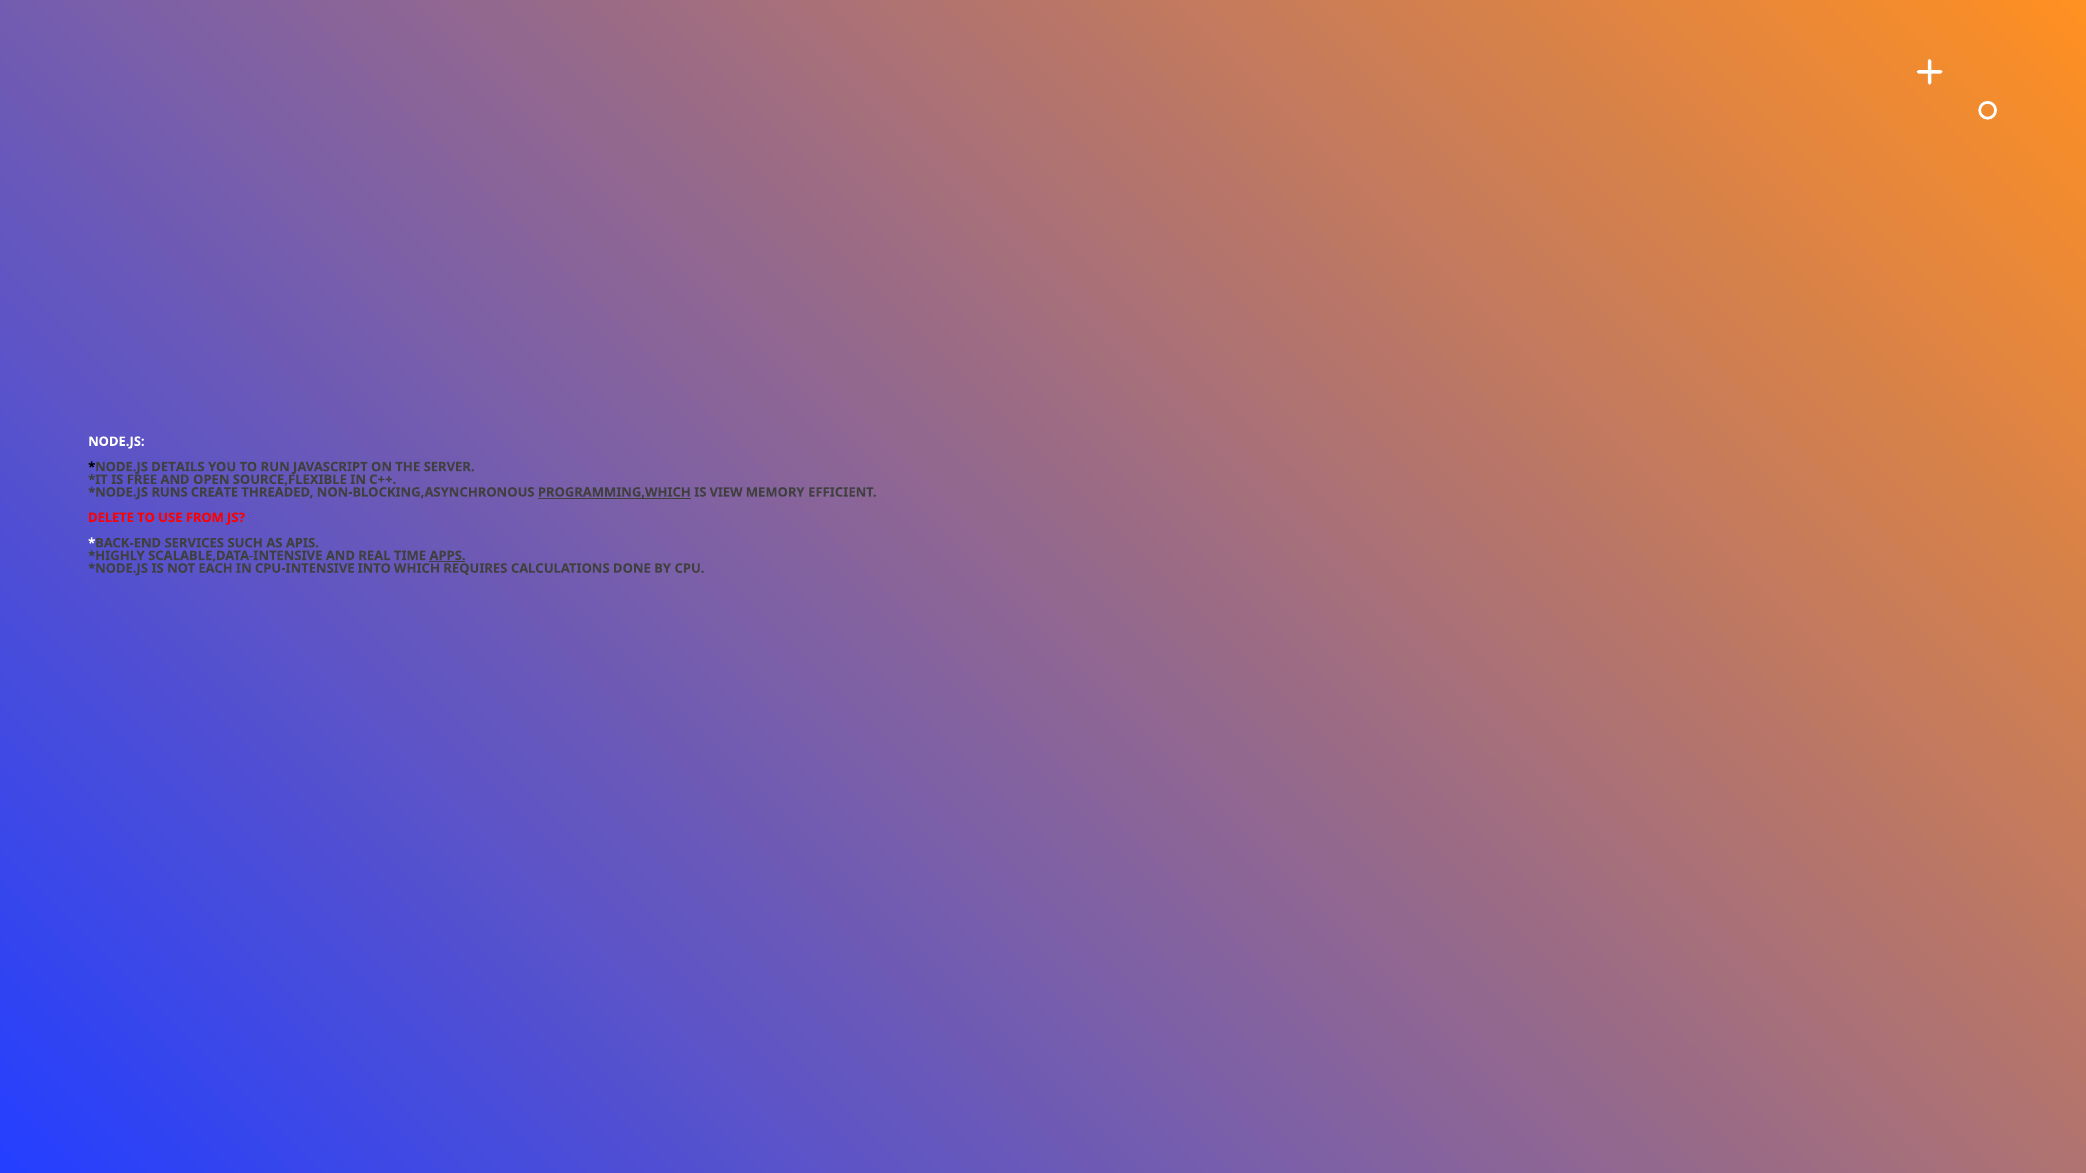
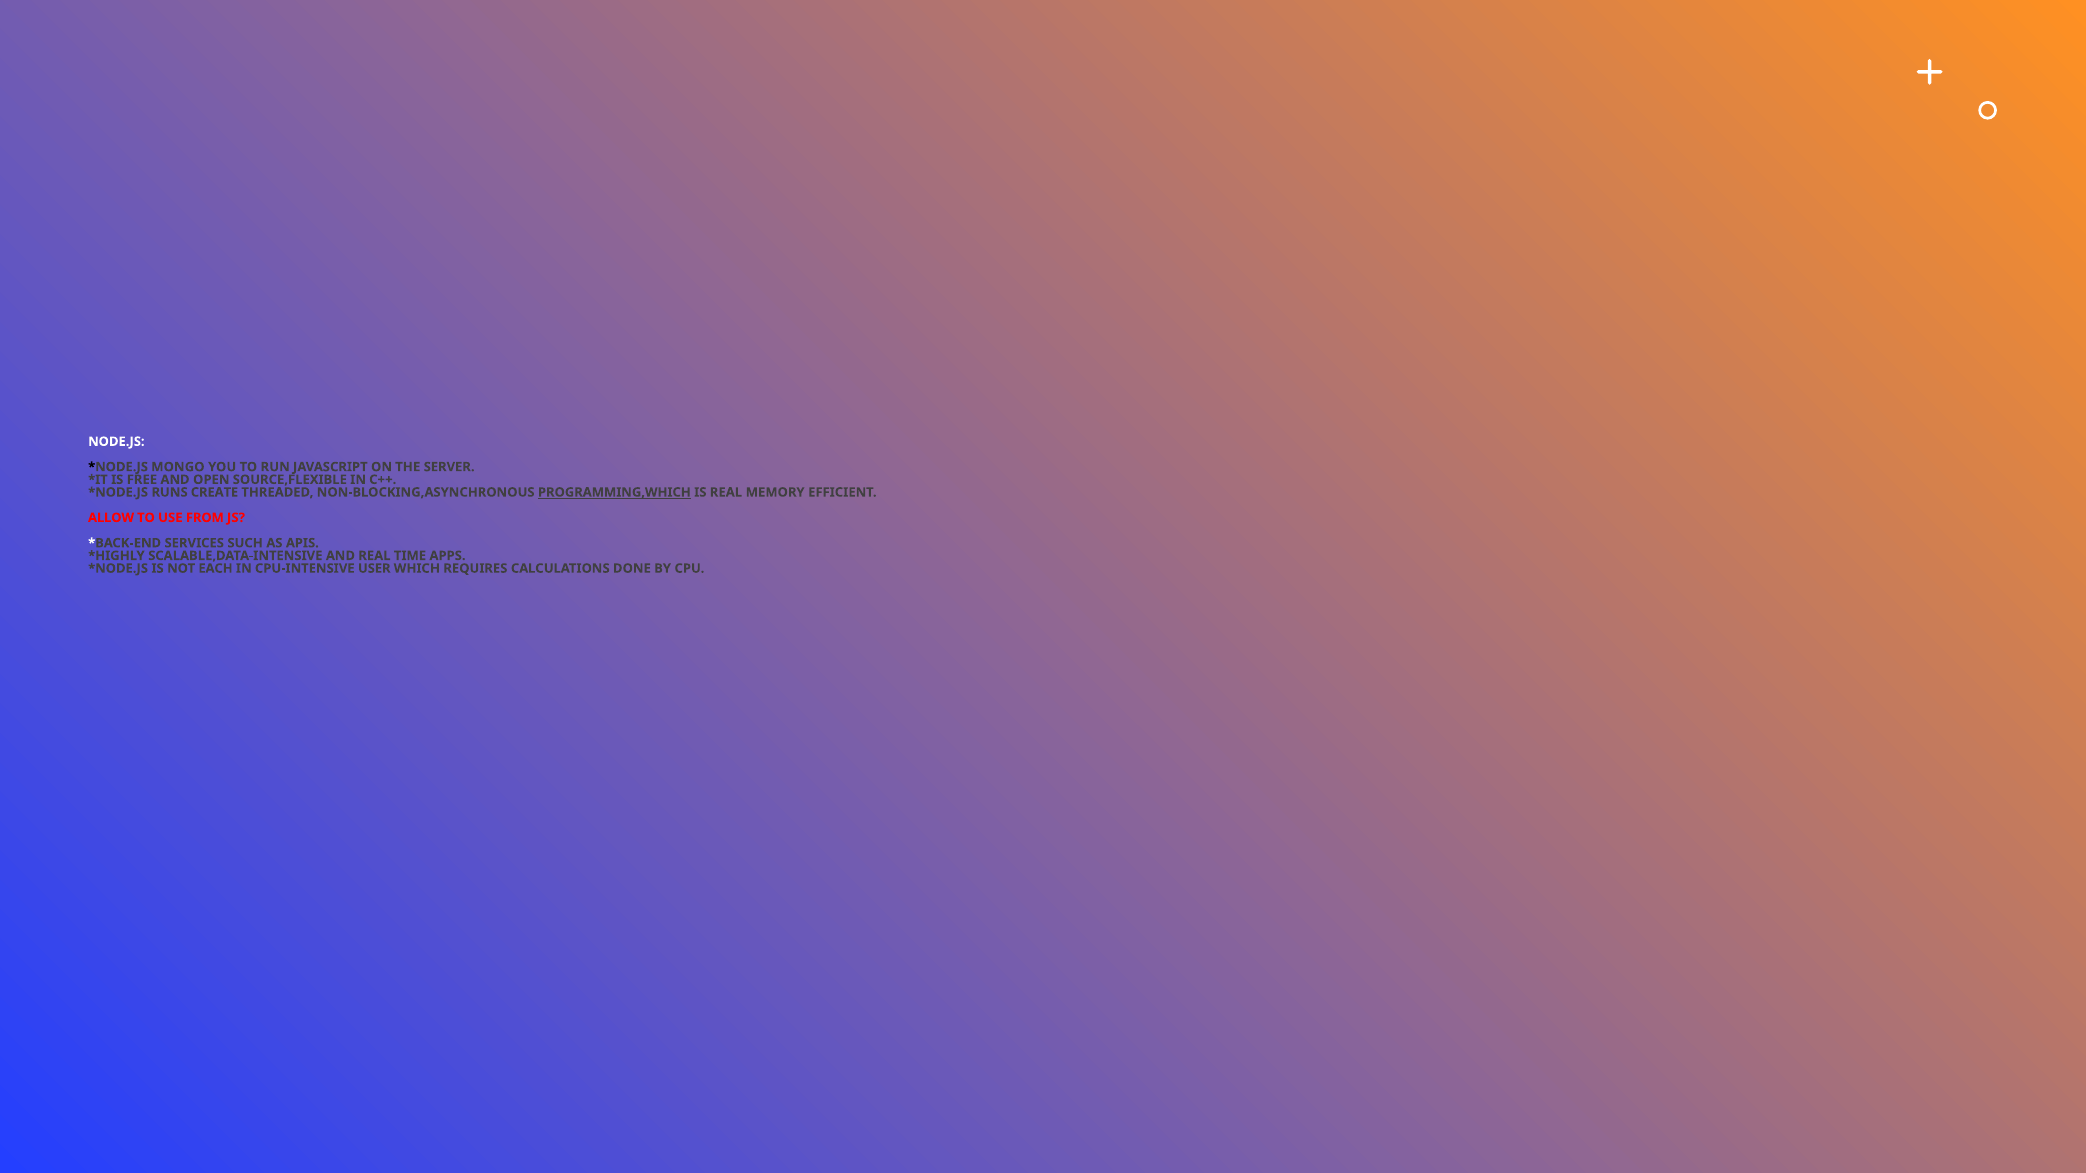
DETAILS: DETAILS -> MONGO (178, 467)
IS VIEW: VIEW -> REAL (726, 492)
DELETE: DELETE -> ALLOW (111, 518)
APPS underline: present -> none (447, 556)
INTO: INTO -> USER (374, 569)
